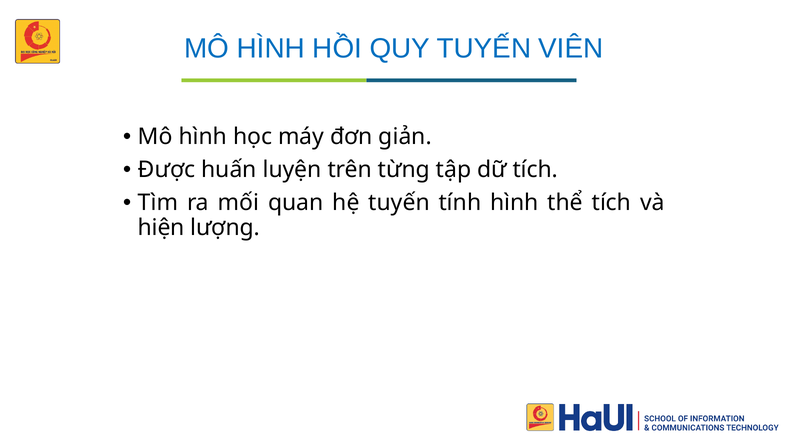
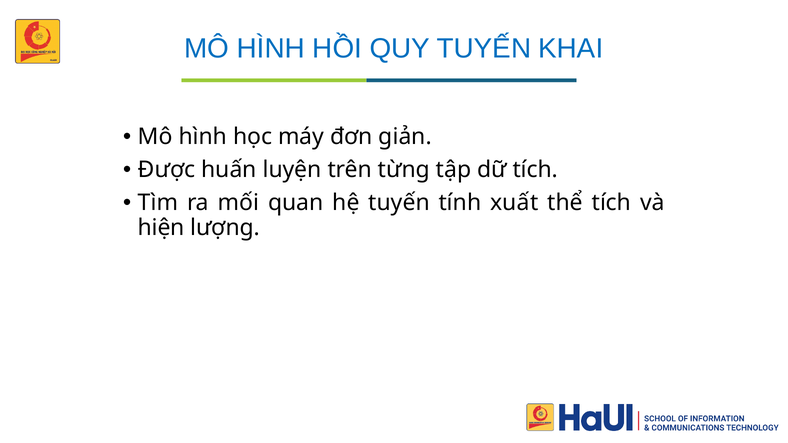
VIÊN: VIÊN -> KHAI (571, 49)
tính hình: hình -> xuất (514, 203)
